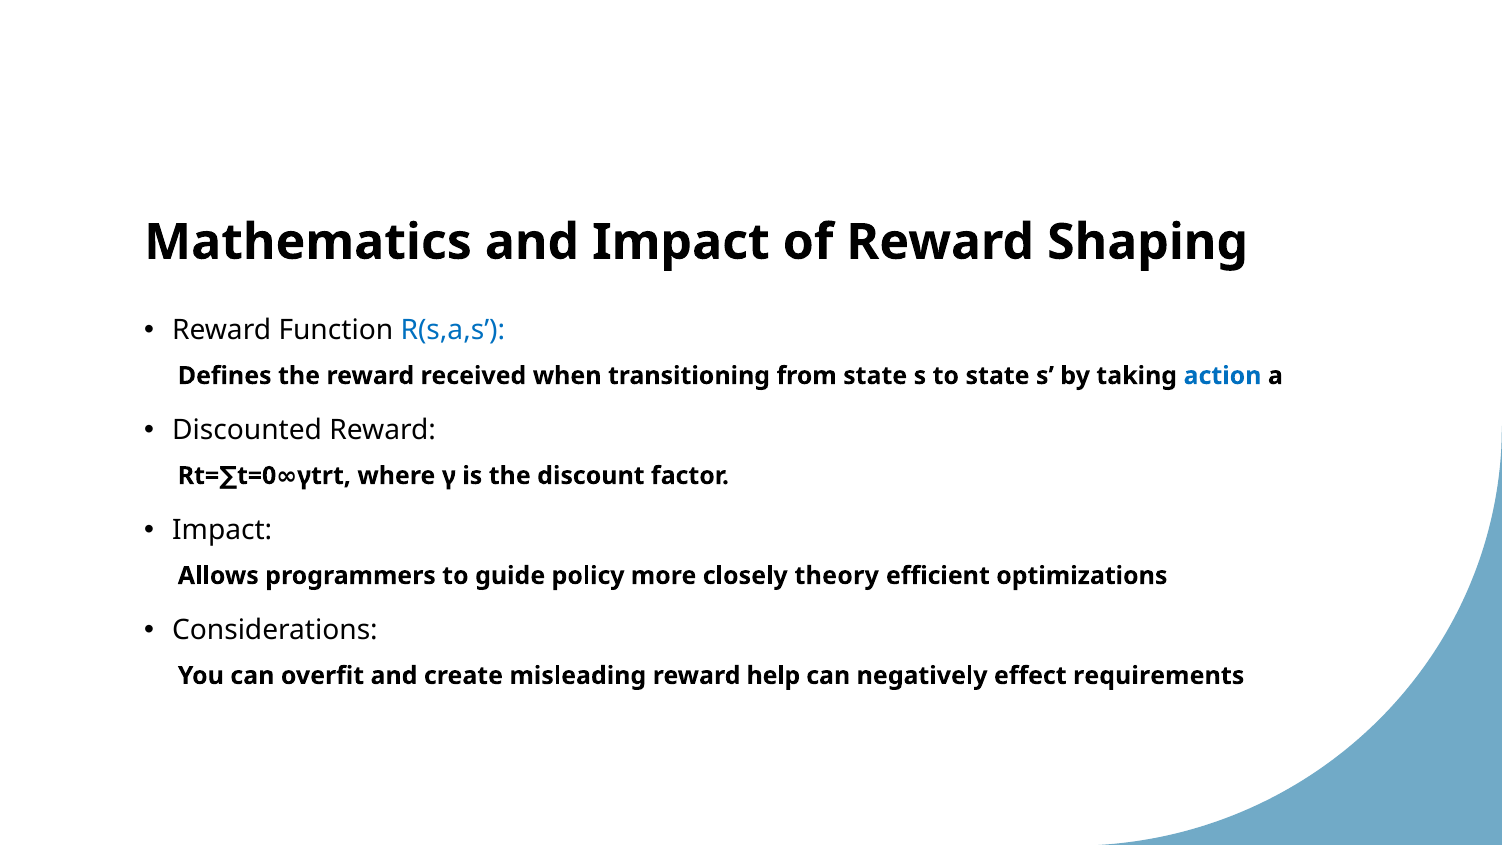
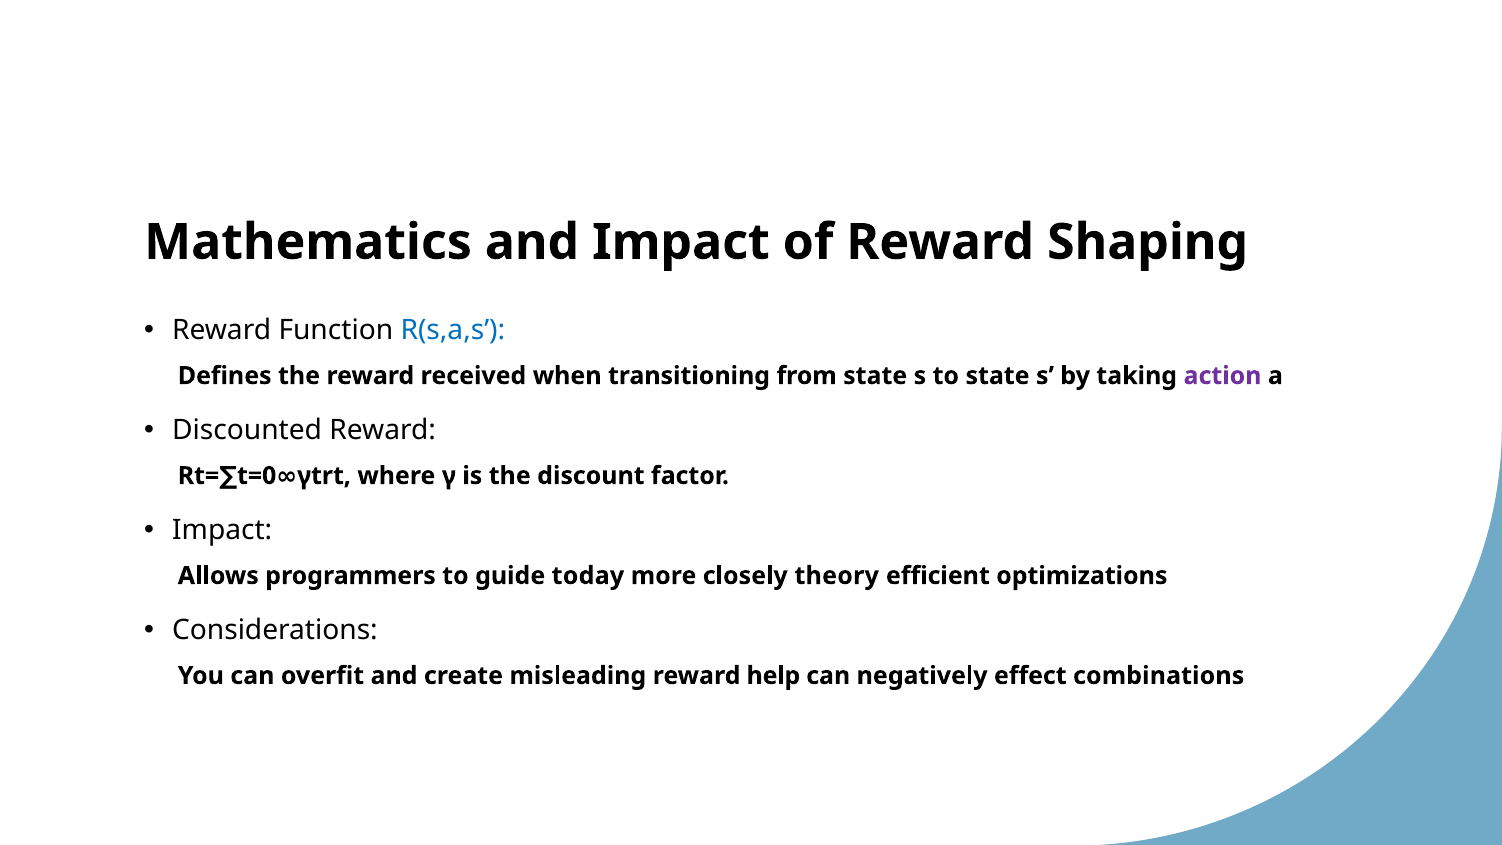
action colour: blue -> purple (1223, 376)
policy: policy -> today (588, 576)
requirements: requirements -> combinations (1159, 676)
